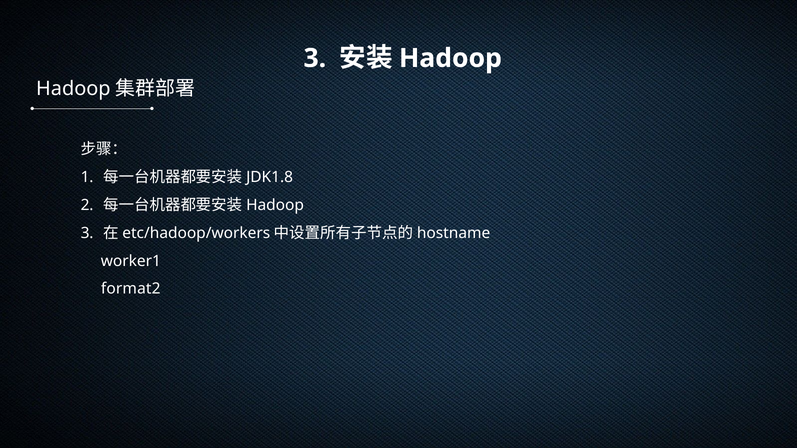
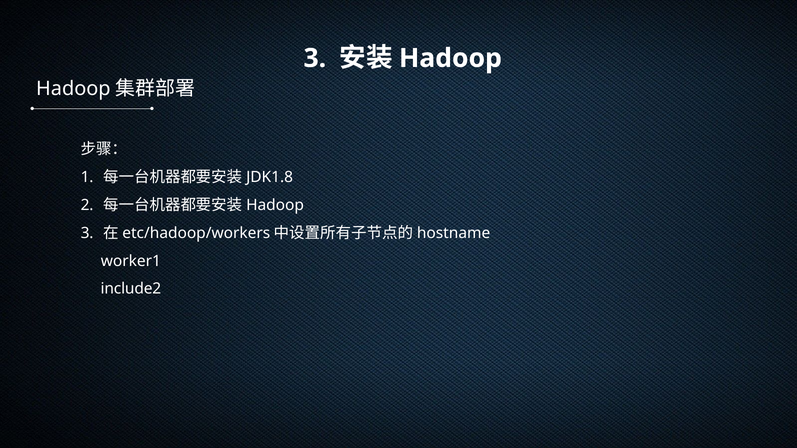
format2: format2 -> include2 (131, 289)
